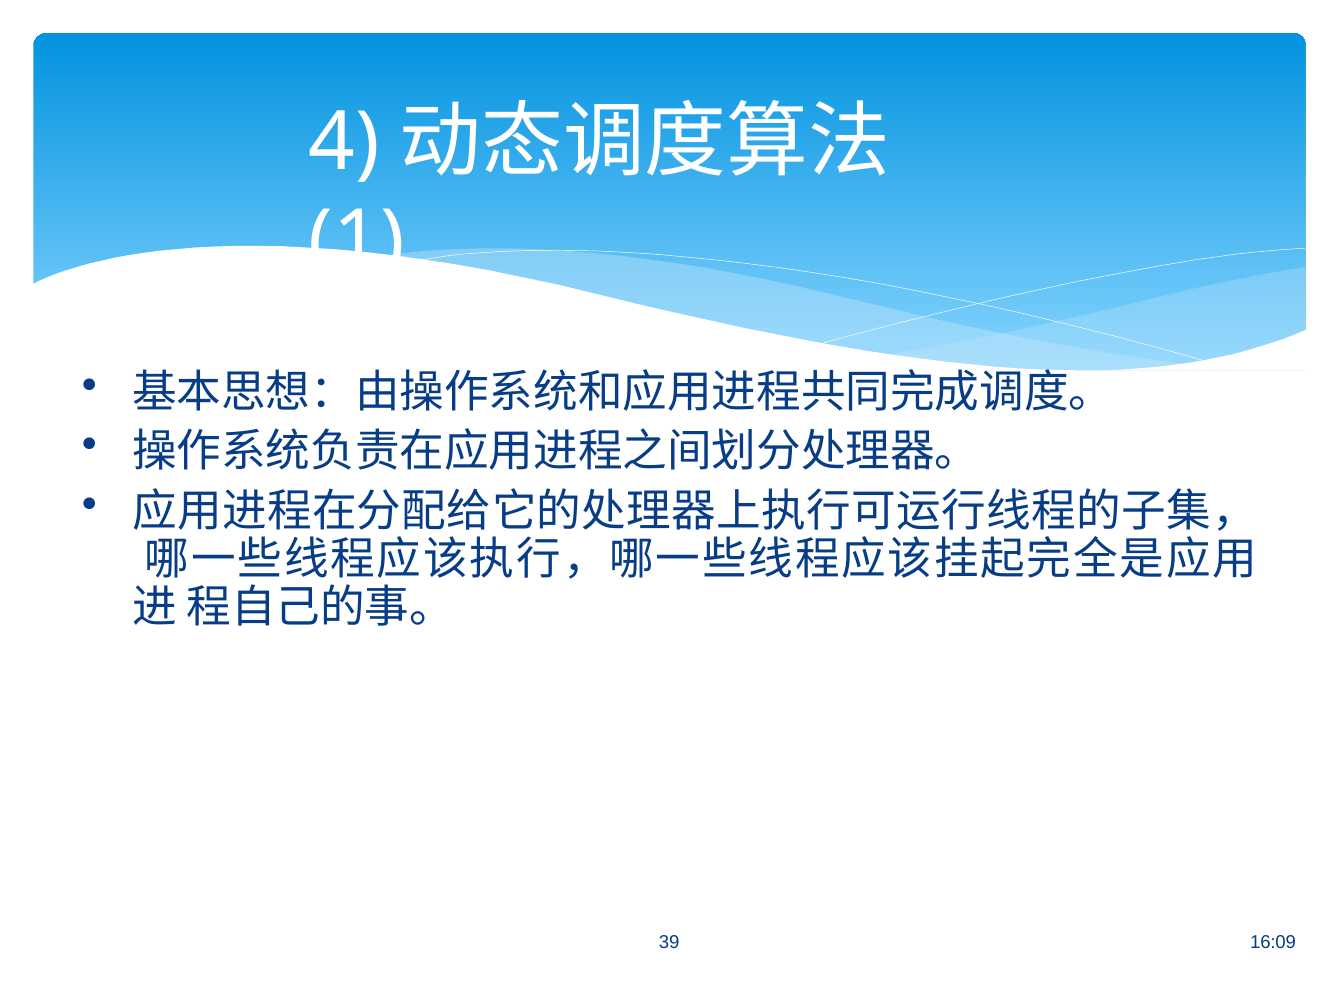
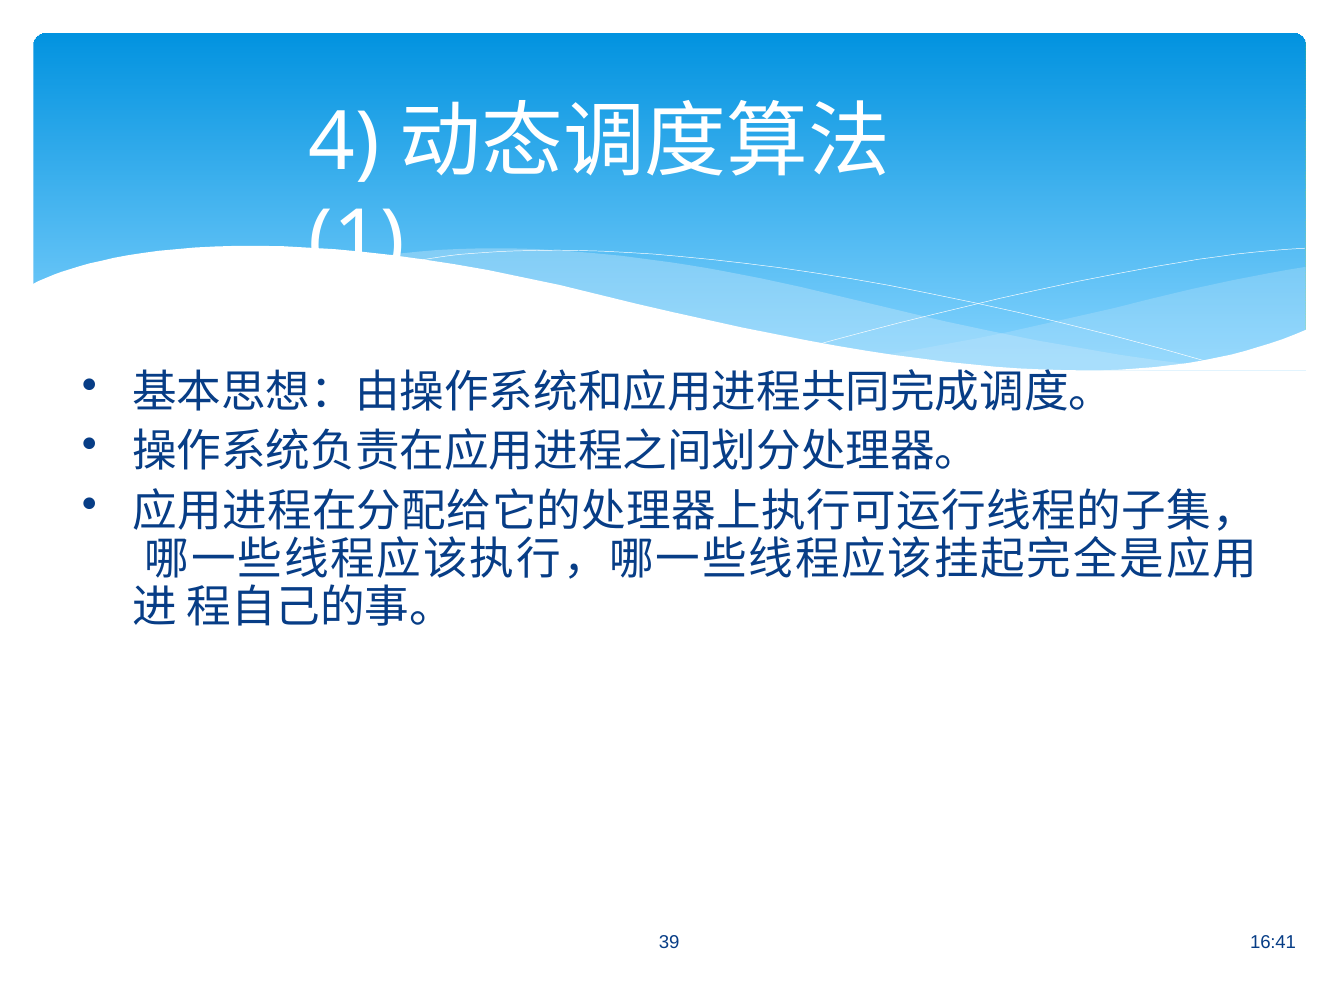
16:09: 16:09 -> 16:41 (1273, 942)
